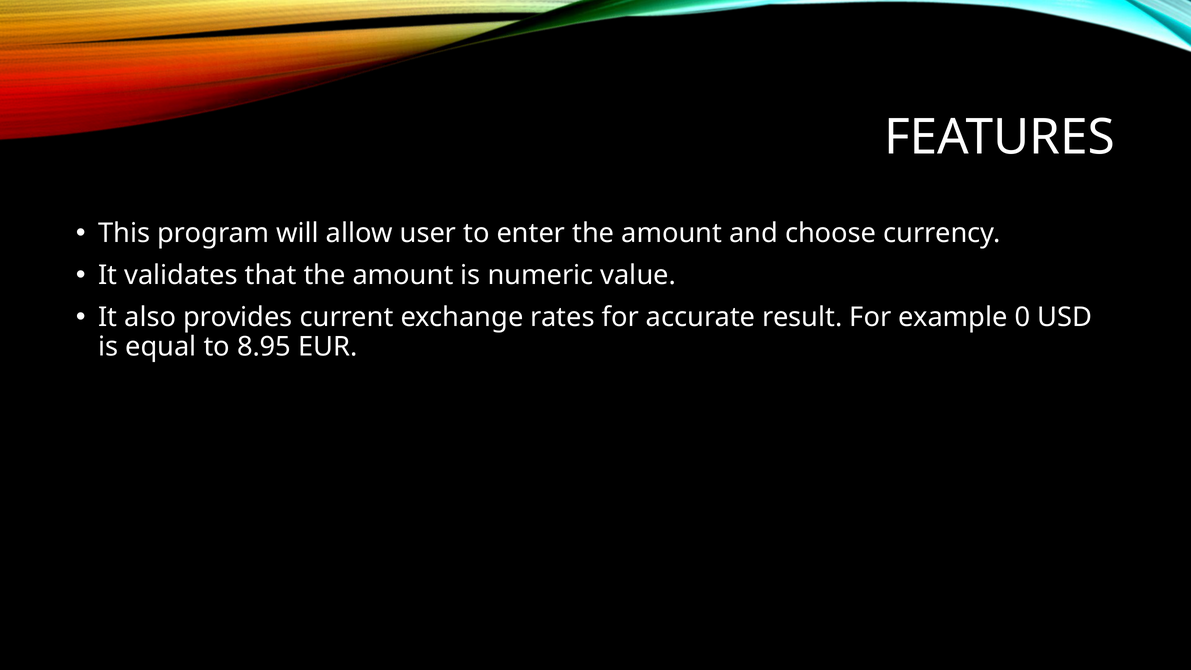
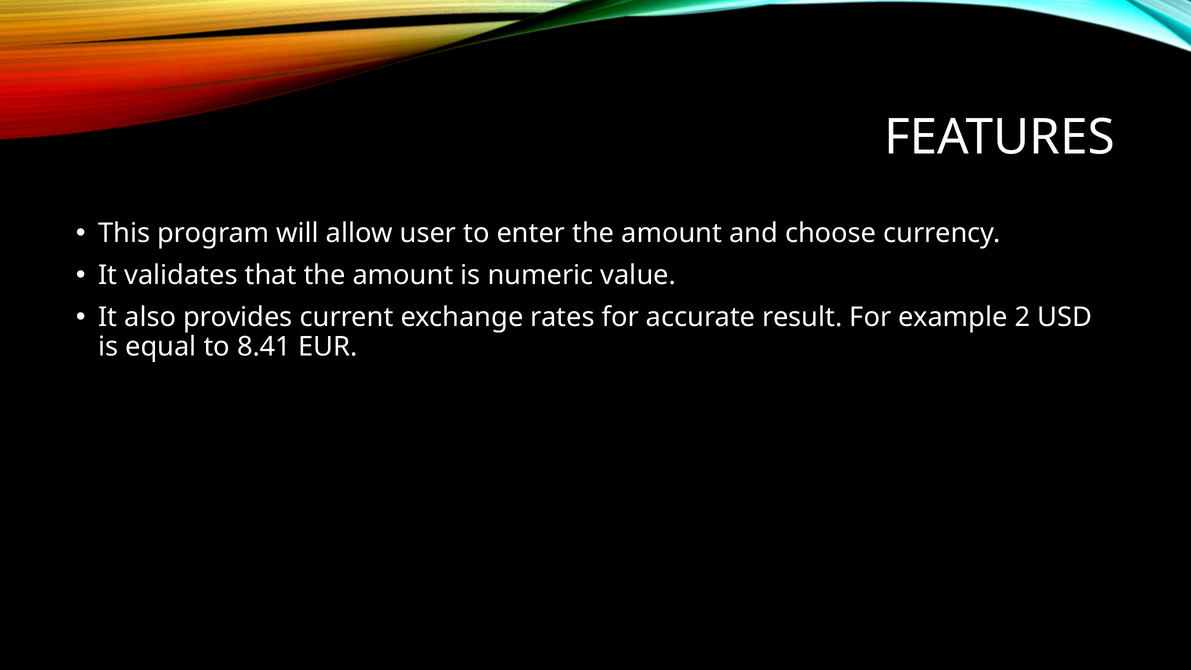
0: 0 -> 2 (1022, 317)
8.95: 8.95 -> 8.41 (264, 347)
